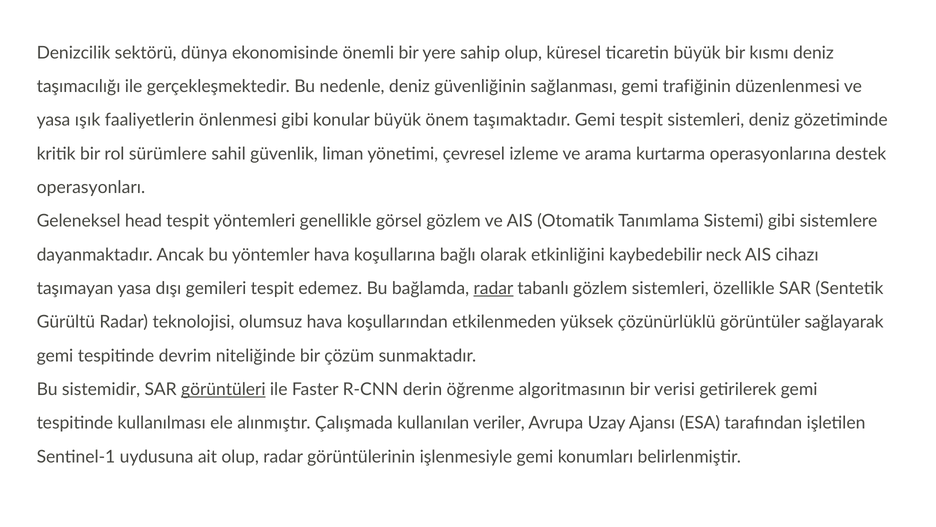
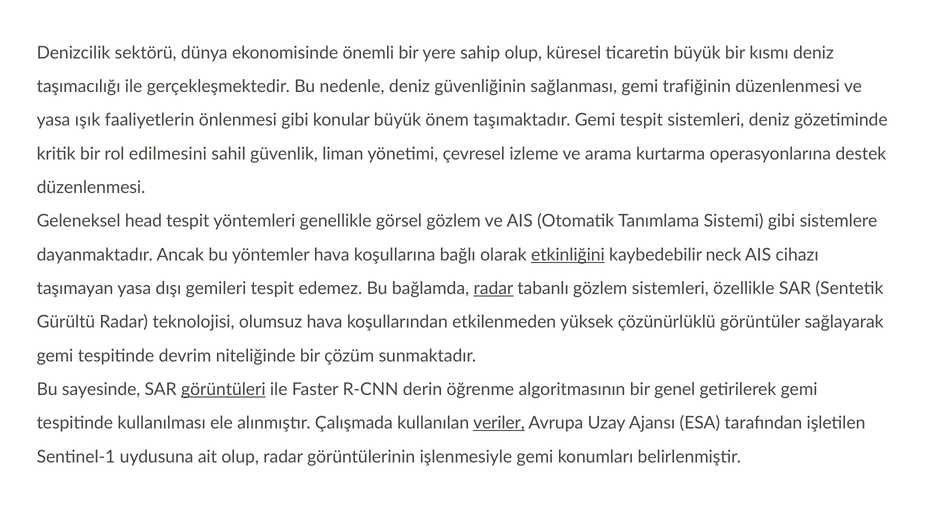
sürümlere: sürümlere -> edilmesini (168, 154)
operasyonları: operasyonları -> düzenlenmesi (91, 187)
etkinliğini underline: none -> present (568, 255)
sistemidir: sistemidir -> sayesinde (101, 389)
verisi: verisi -> genel (675, 389)
veriler underline: none -> present (499, 423)
